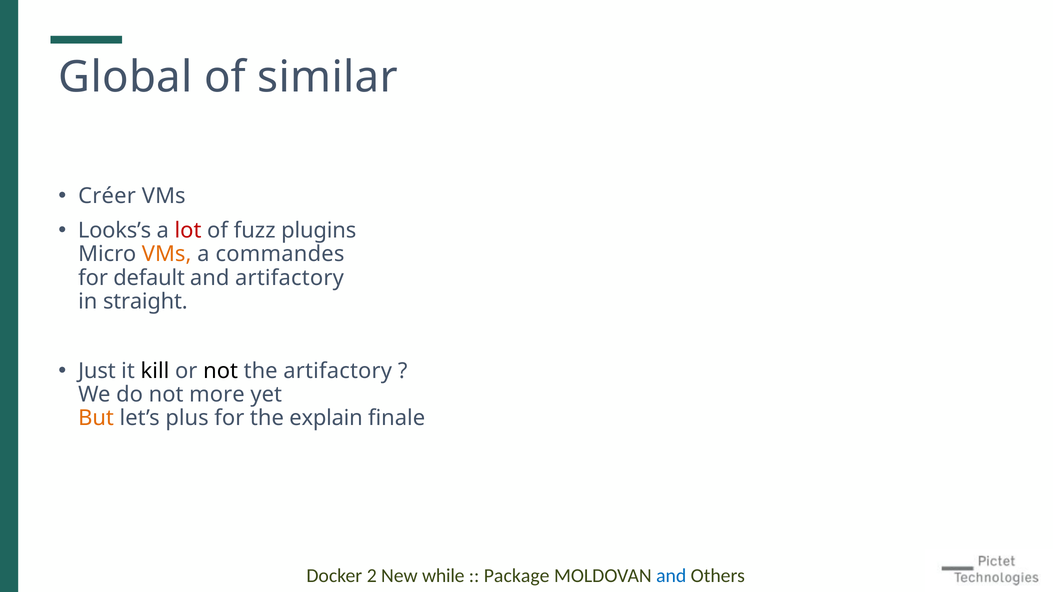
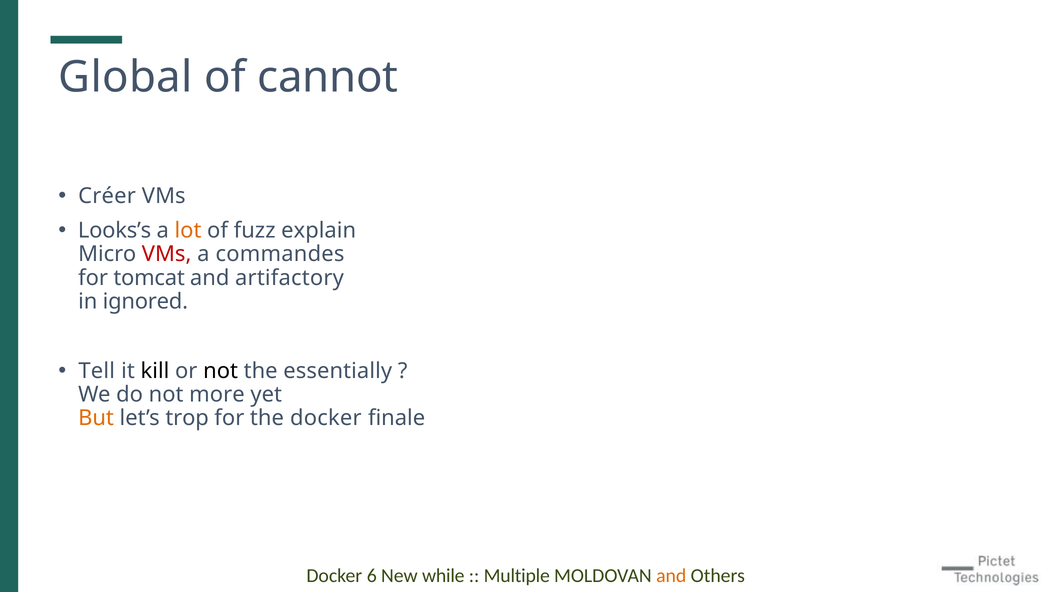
similar: similar -> cannot (328, 77)
lot colour: red -> orange (188, 231)
plugins: plugins -> explain (319, 231)
VMs colour: orange -> red (167, 254)
default: default -> tomcat (149, 278)
straight: straight -> ignored (145, 302)
Just: Just -> Tell (97, 371)
the artifactory: artifactory -> essentially (338, 371)
plus: plus -> trop (187, 418)
the explain: explain -> docker (326, 418)
2: 2 -> 6 (372, 576)
Package: Package -> Multiple (517, 576)
and colour: blue -> orange (671, 576)
